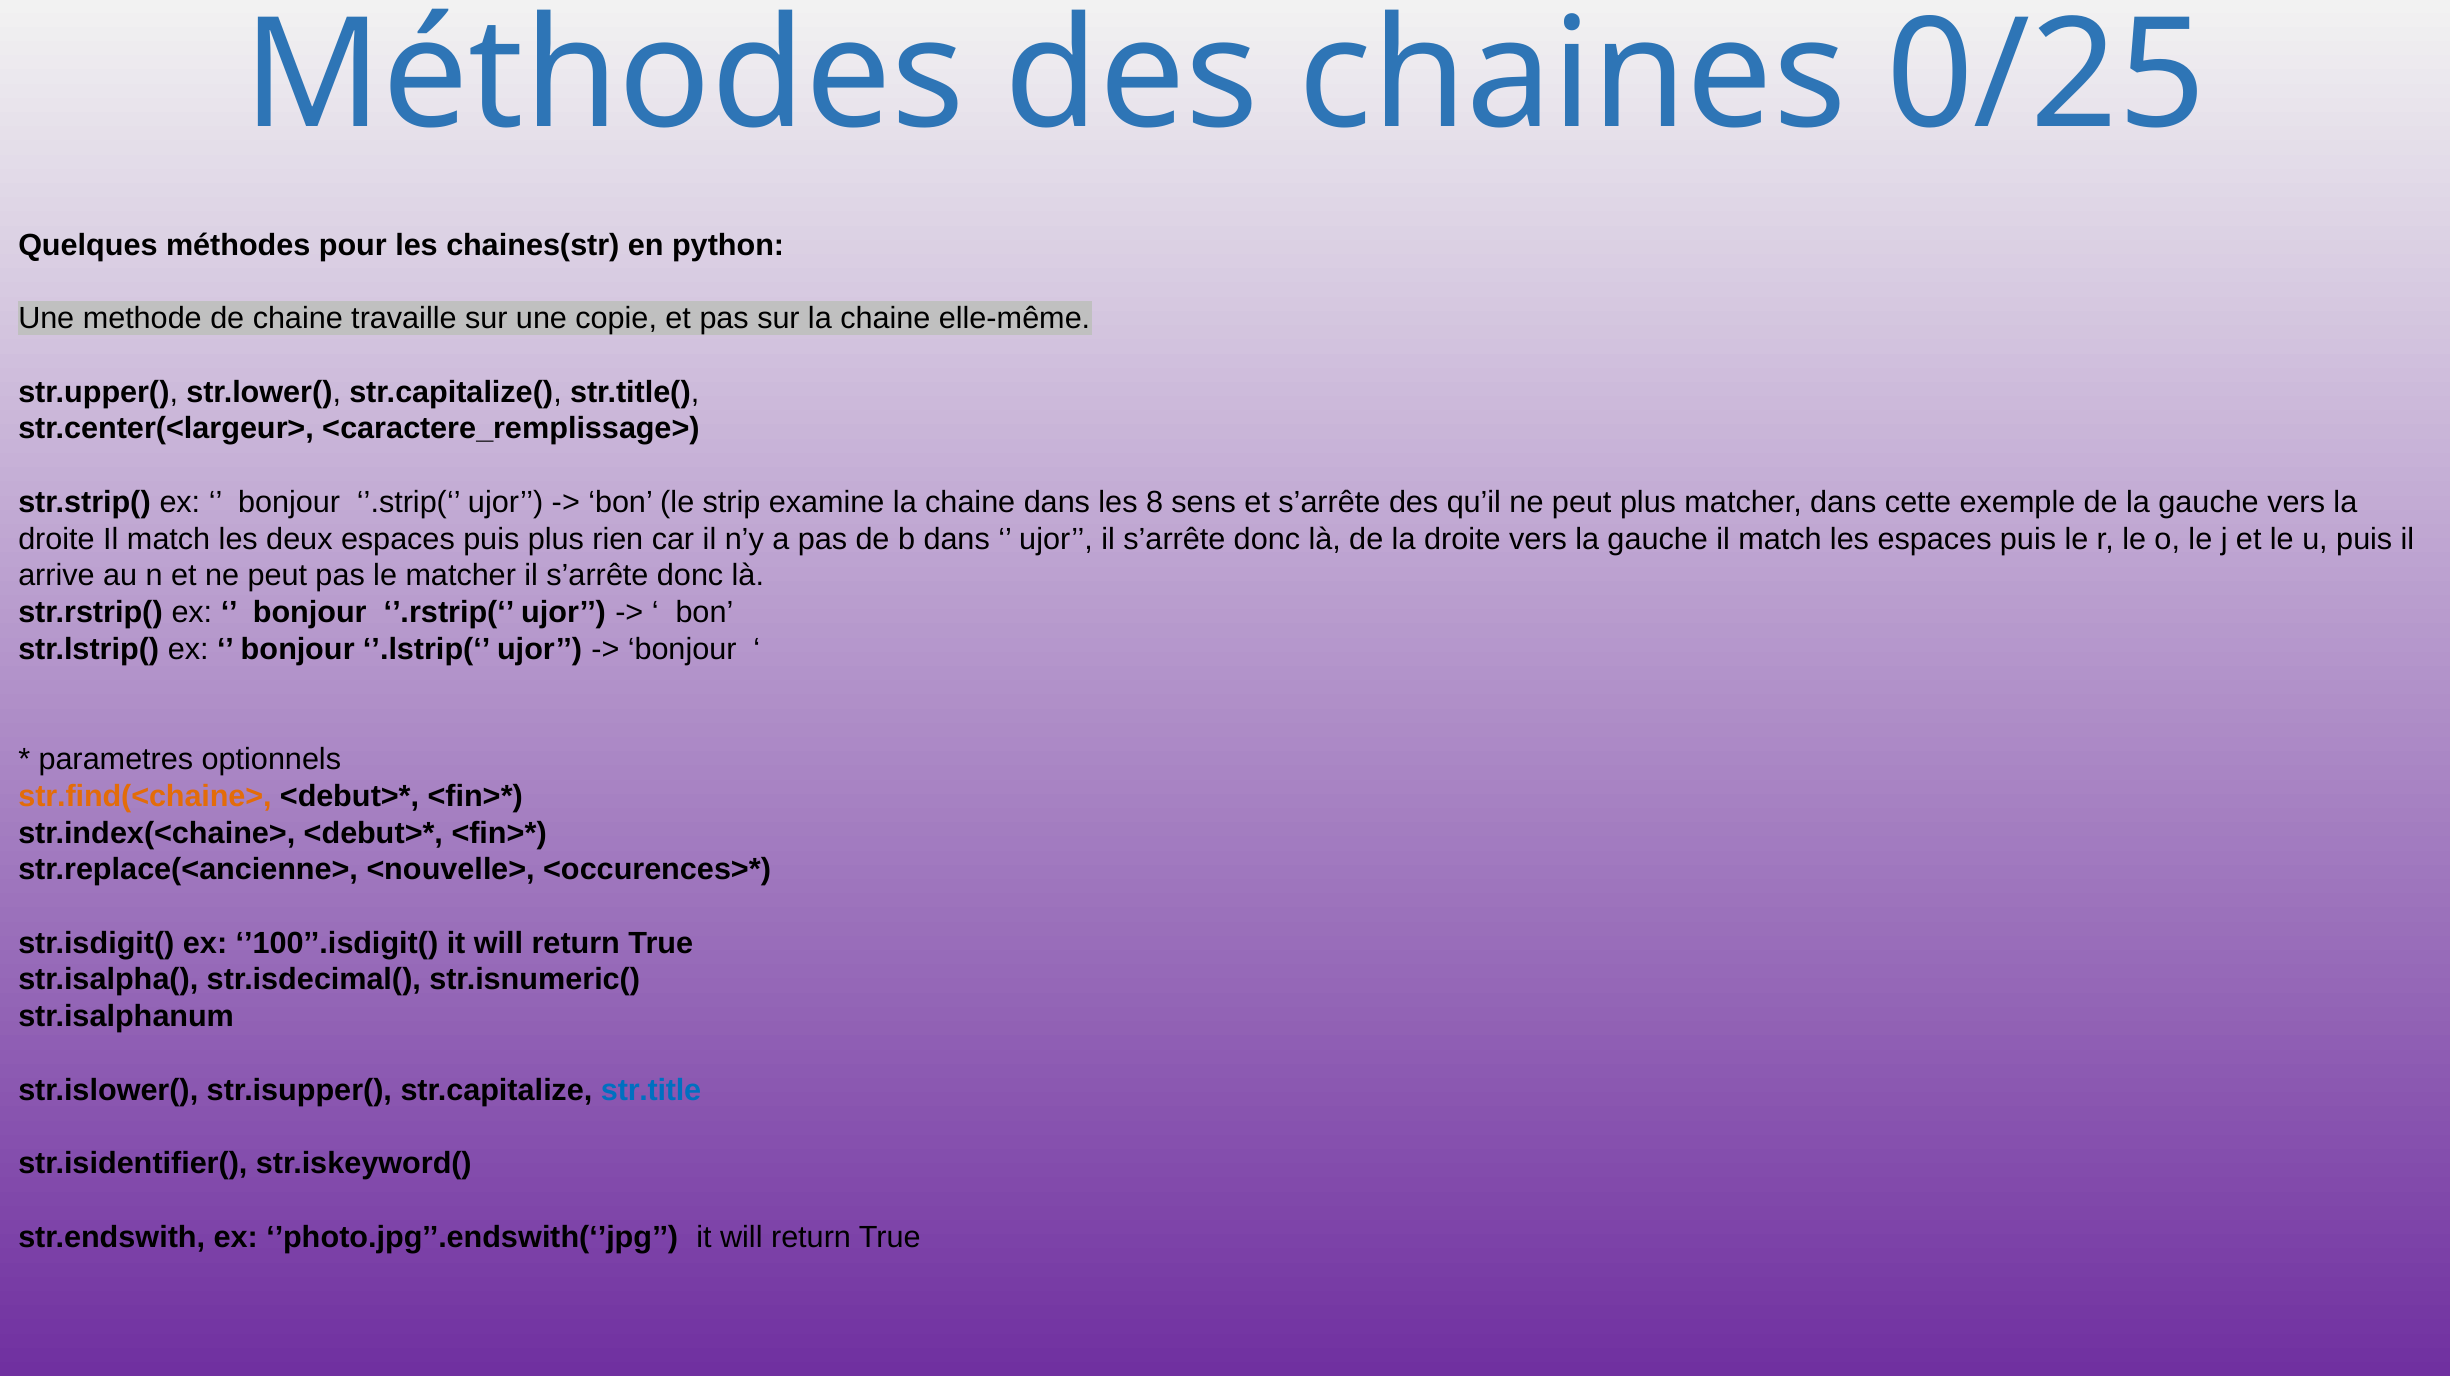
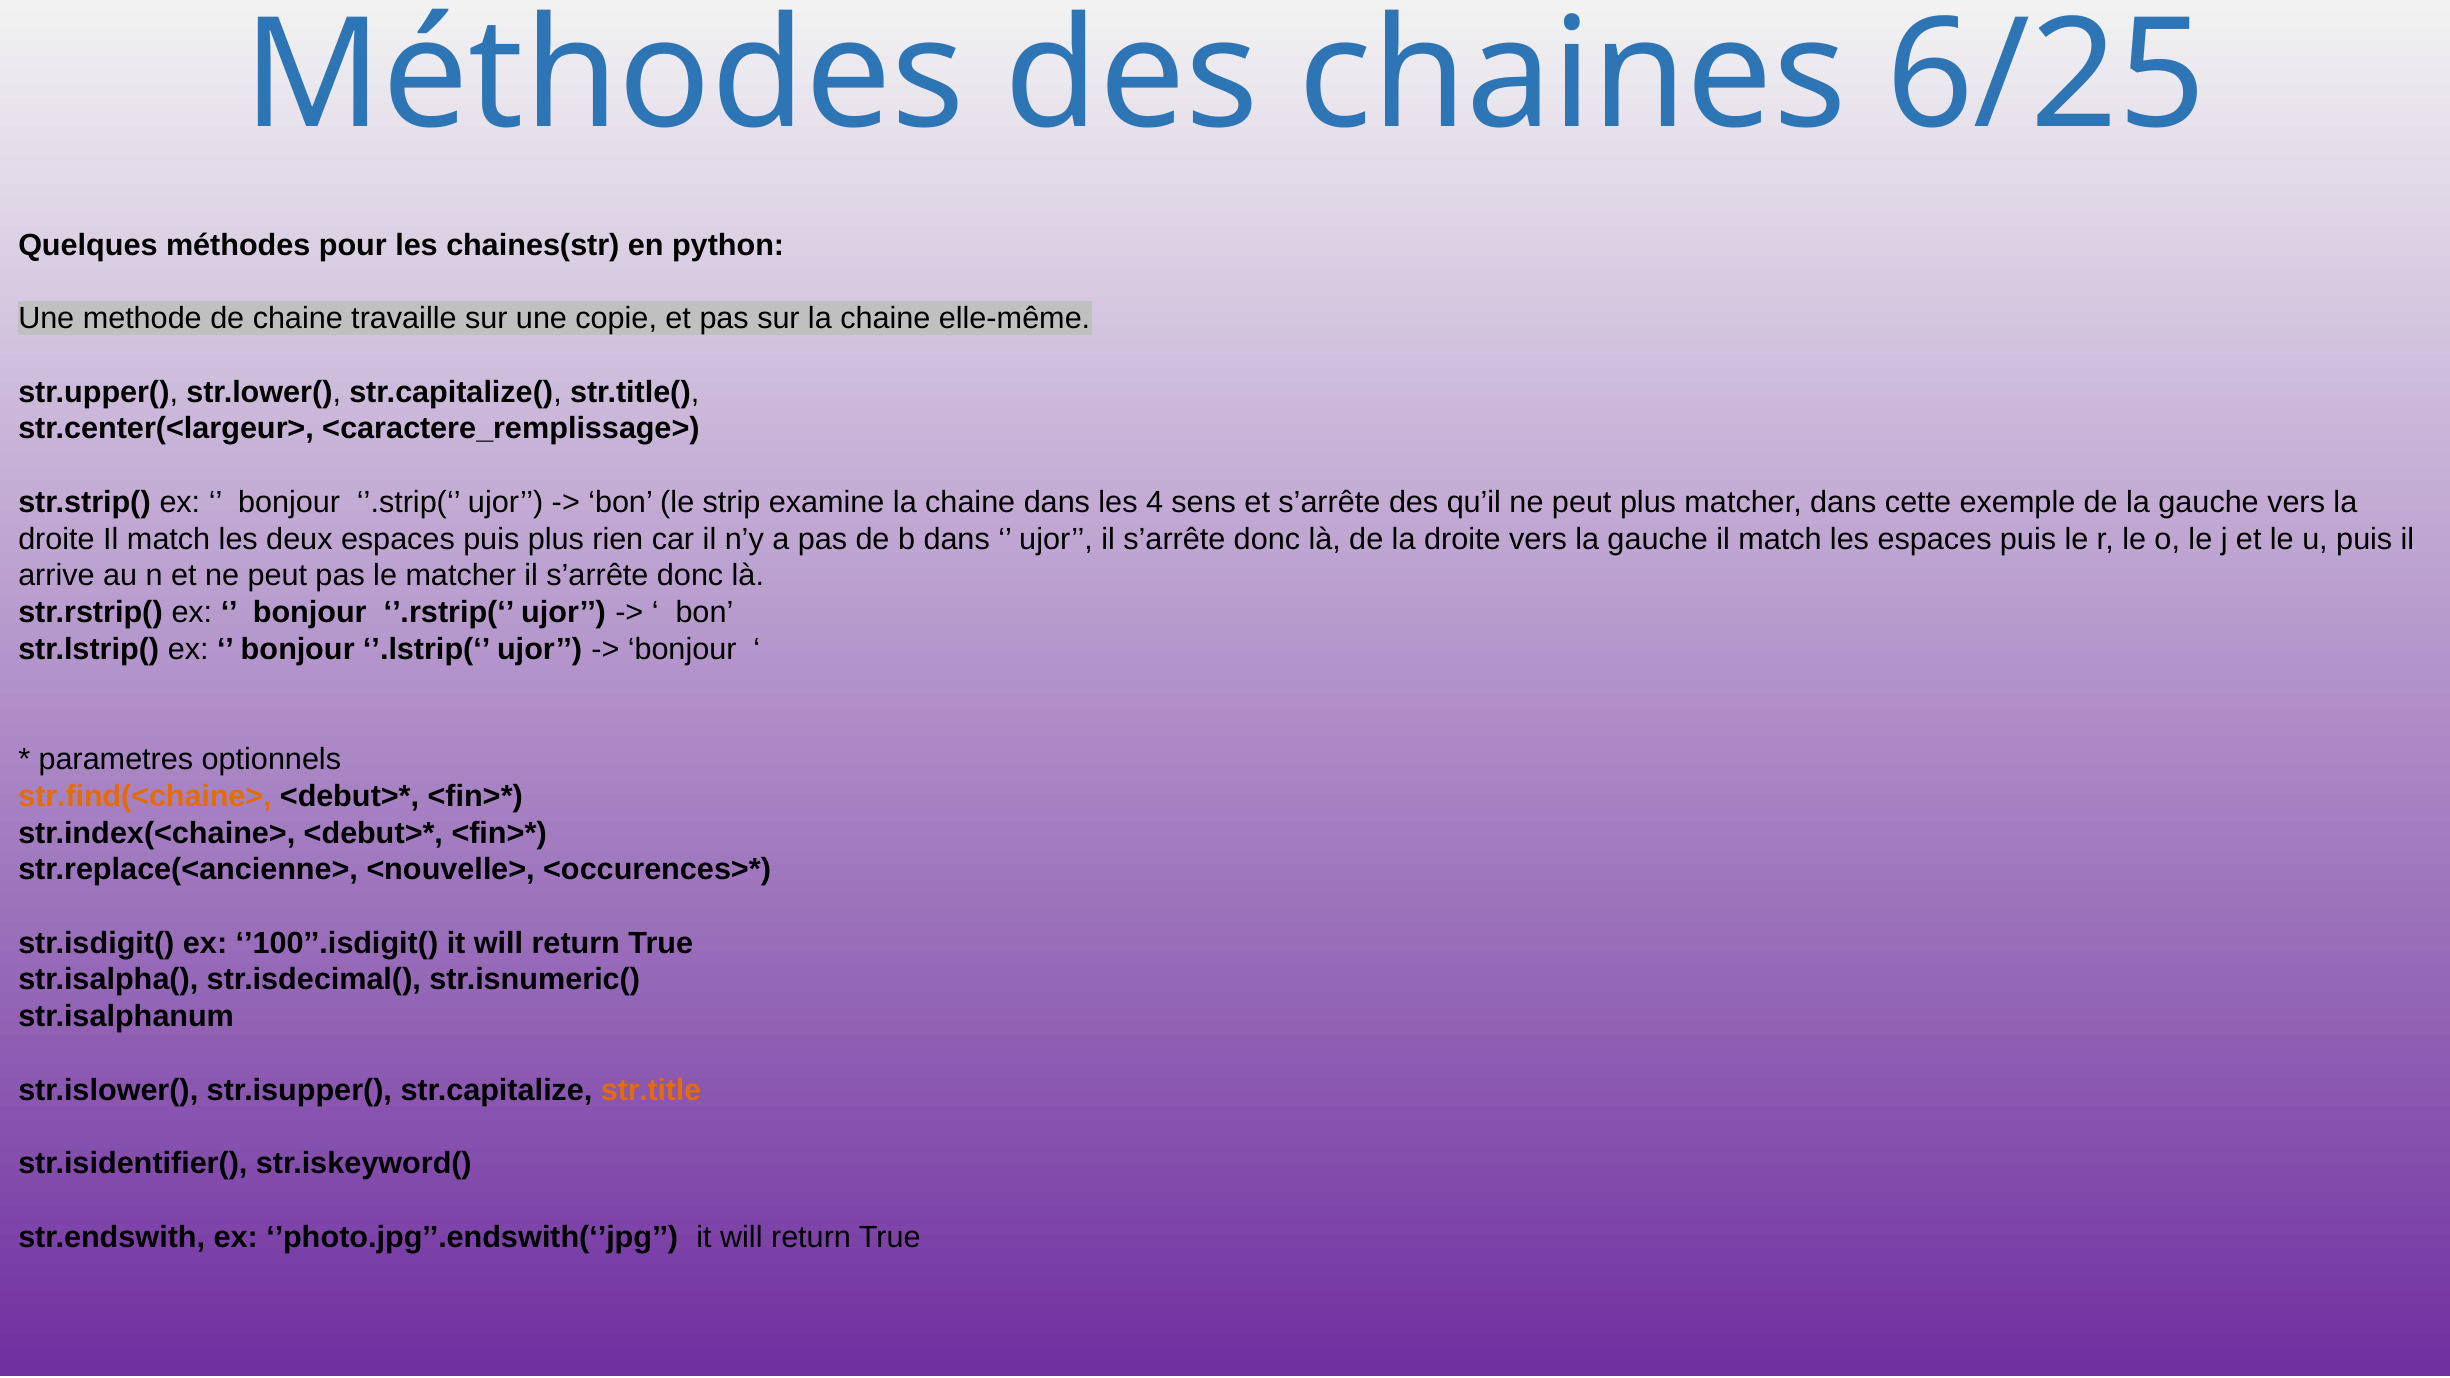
0/25: 0/25 -> 6/25 (2046, 76)
8: 8 -> 4 (1155, 502)
str.title colour: blue -> orange (651, 1090)
